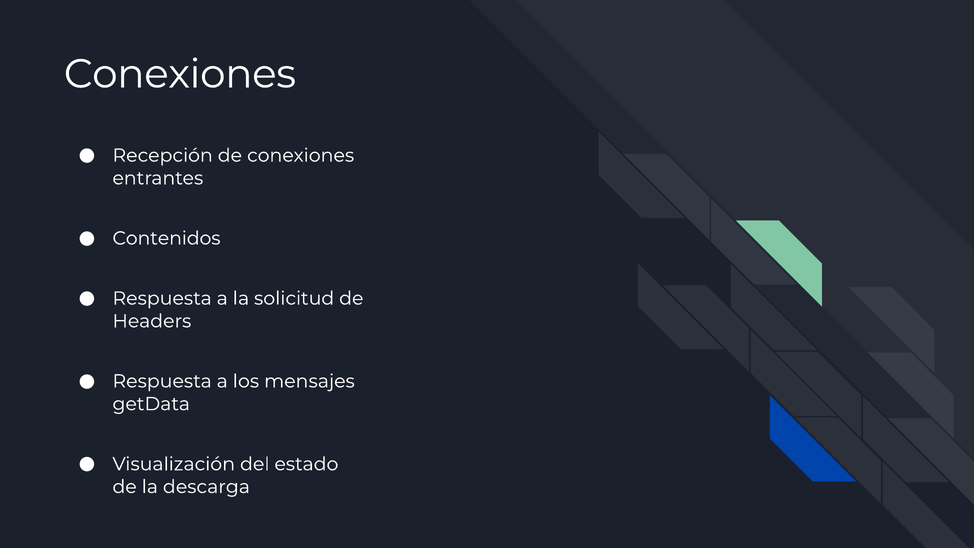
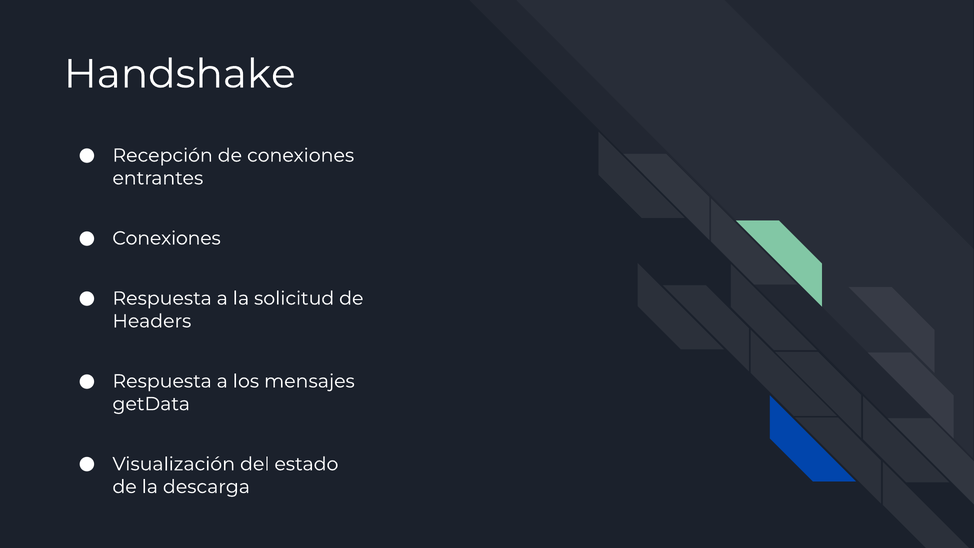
Conexiones: Conexiones -> Handshake (180, 74)
Contenidos: Contenidos -> Conexiones (167, 238)
